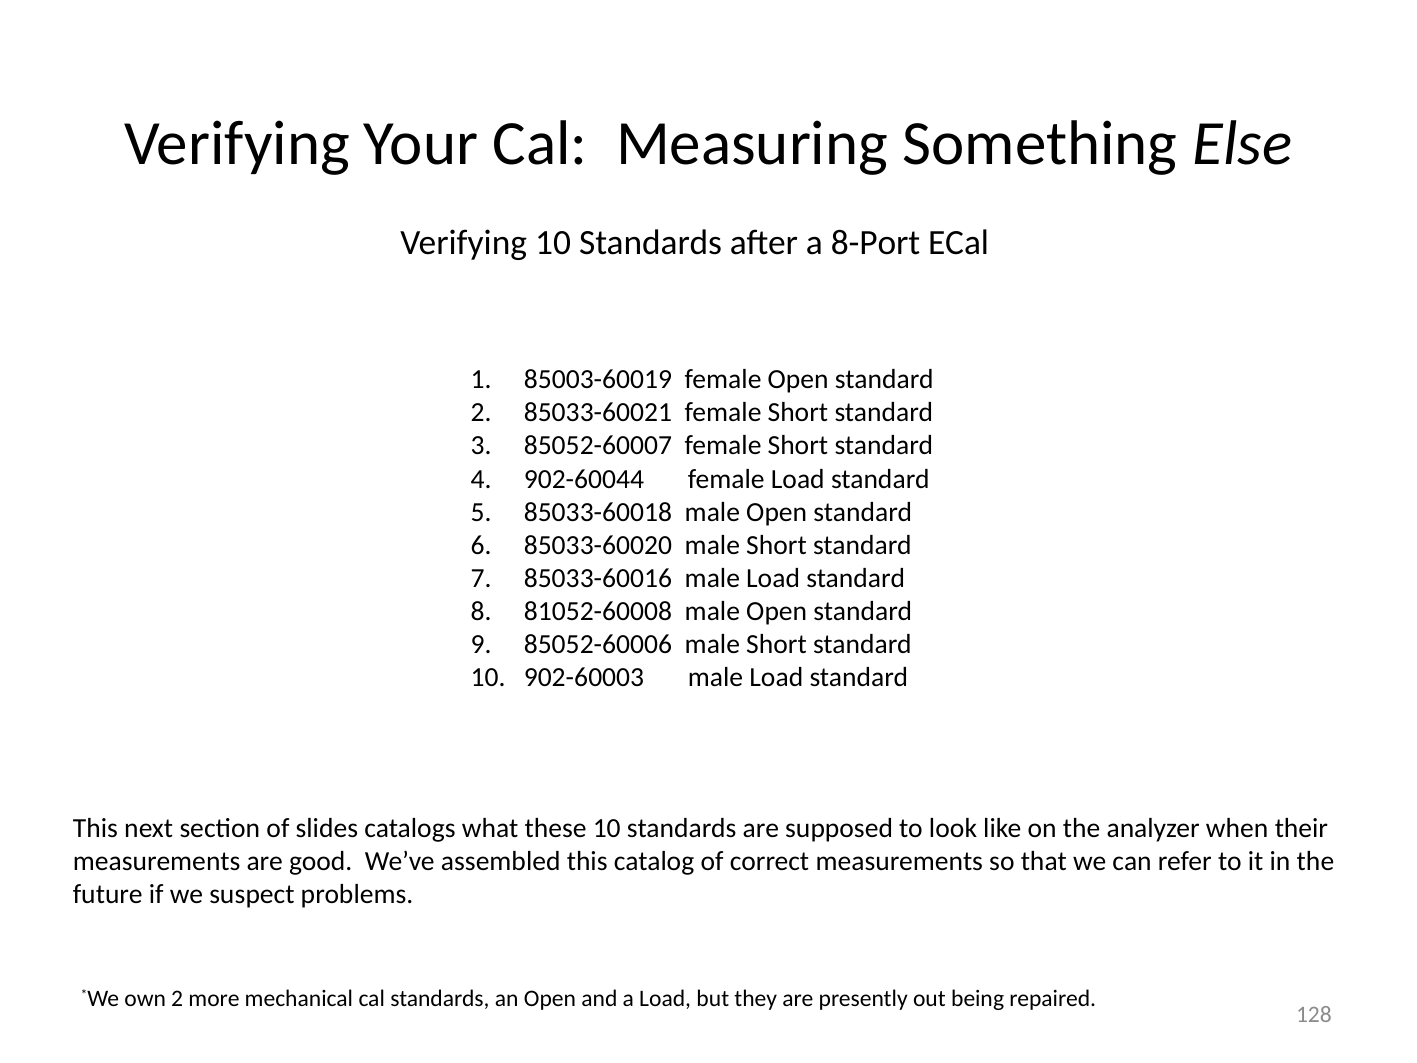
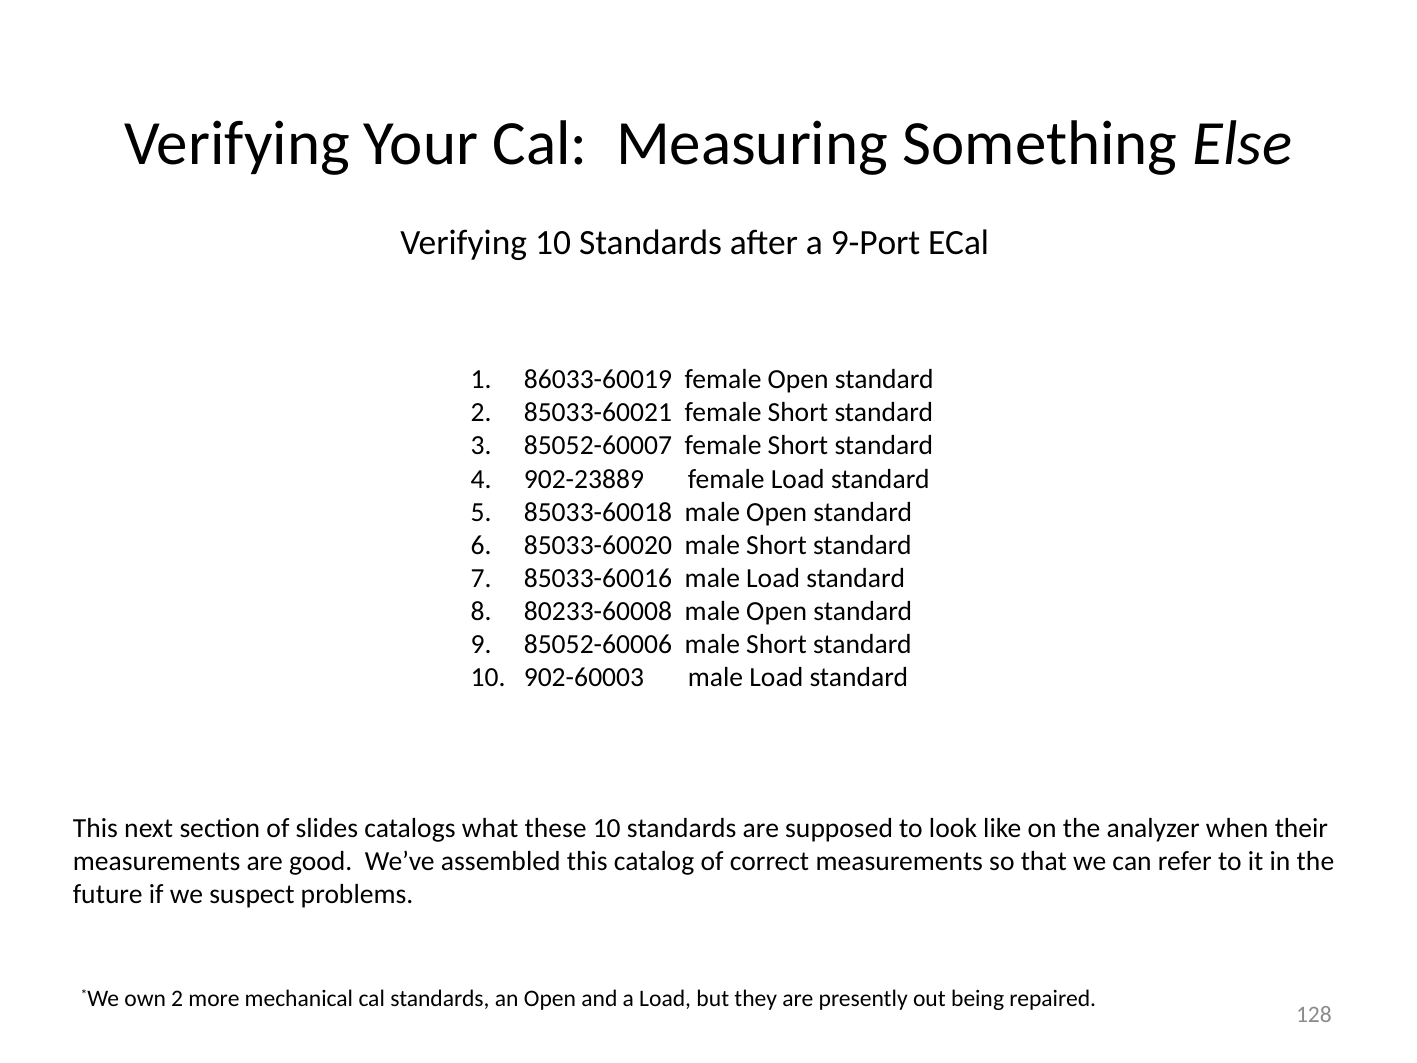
8-Port: 8-Port -> 9-Port (876, 243)
85003-60019: 85003-60019 -> 86033-60019 (598, 380)
902-60044: 902-60044 -> 902-23889 (584, 479)
81052-60008: 81052-60008 -> 80233-60008 (598, 611)
